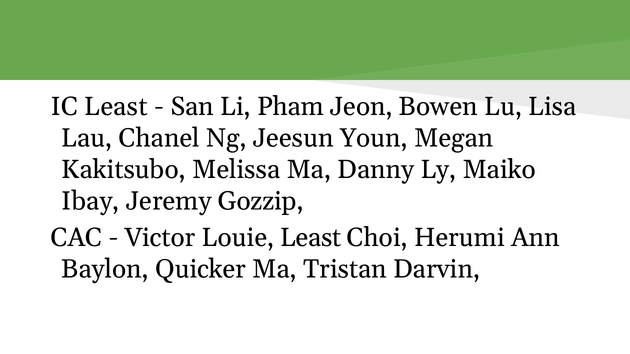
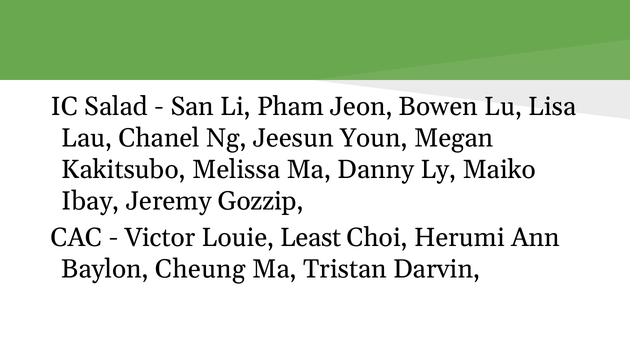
IC Least: Least -> Salad (116, 107)
Quicker: Quicker -> Cheung (200, 269)
